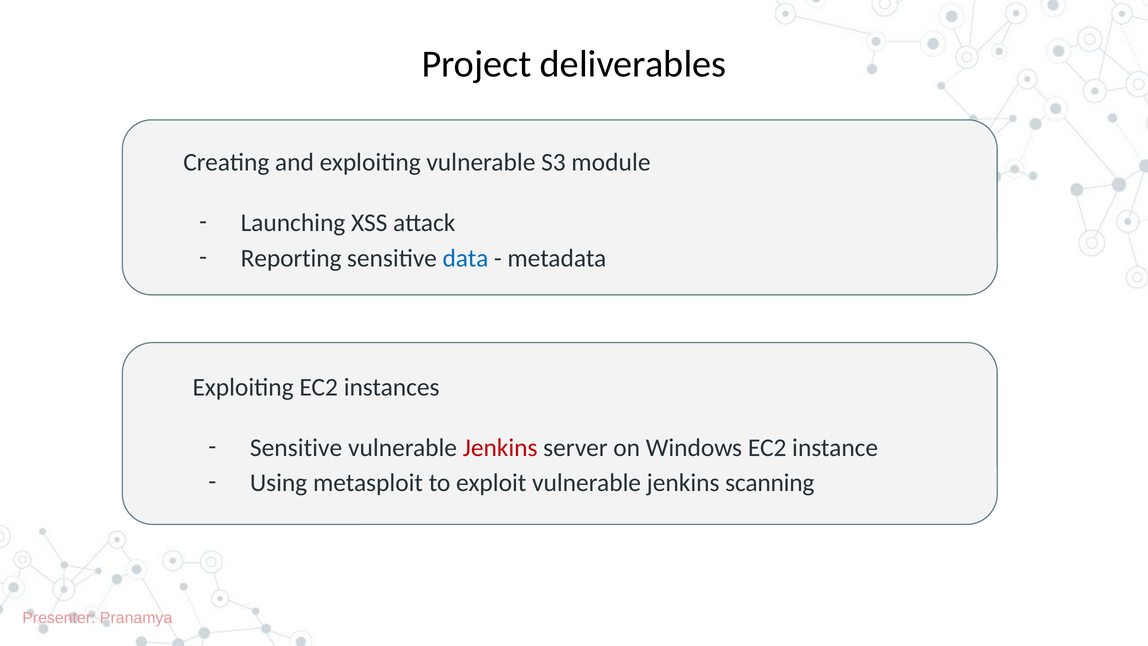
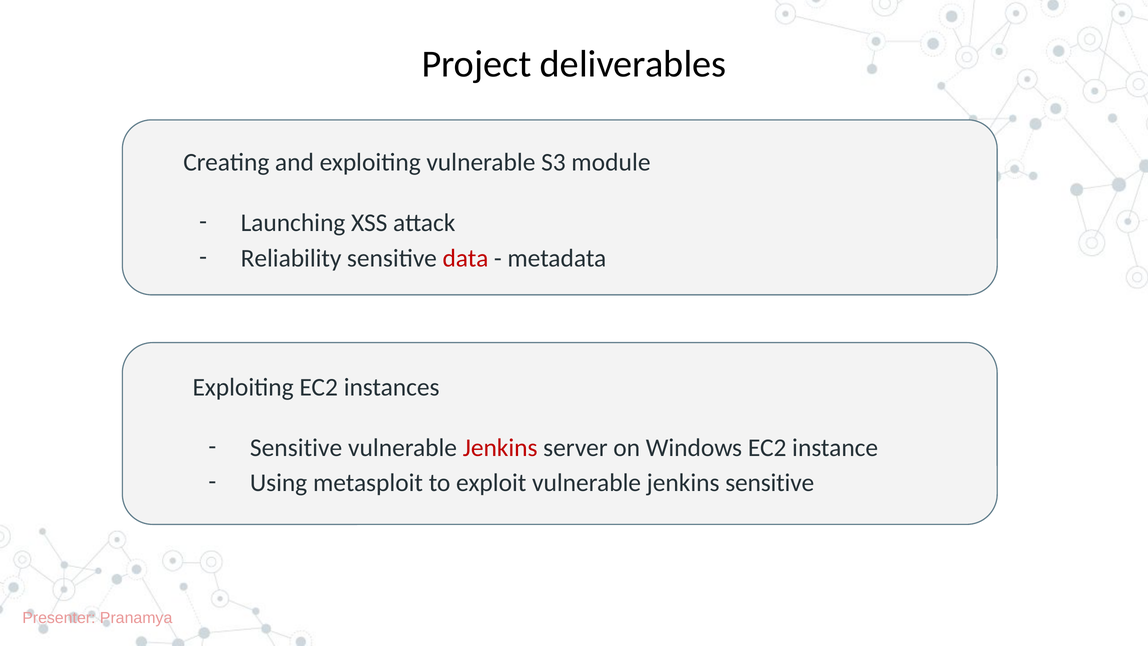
Reporting: Reporting -> Reliability (291, 258)
data colour: blue -> red (465, 258)
jenkins scanning: scanning -> sensitive (770, 483)
